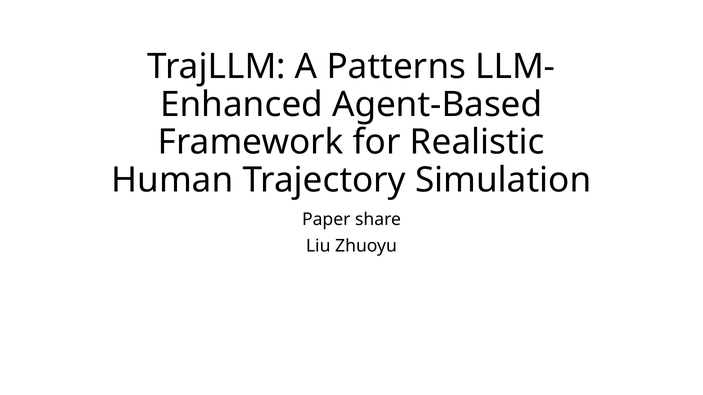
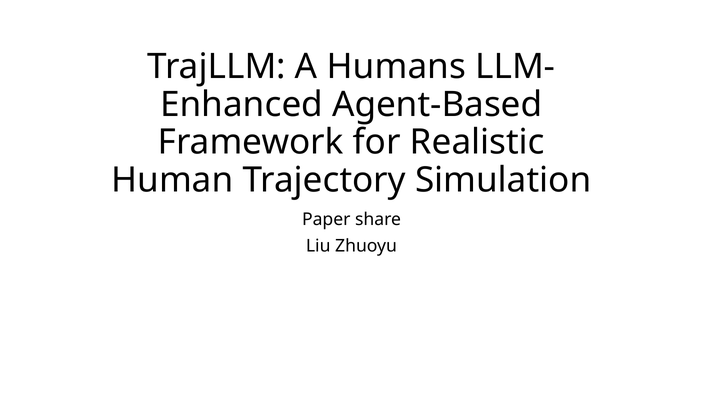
Patterns: Patterns -> Humans (396, 67)
